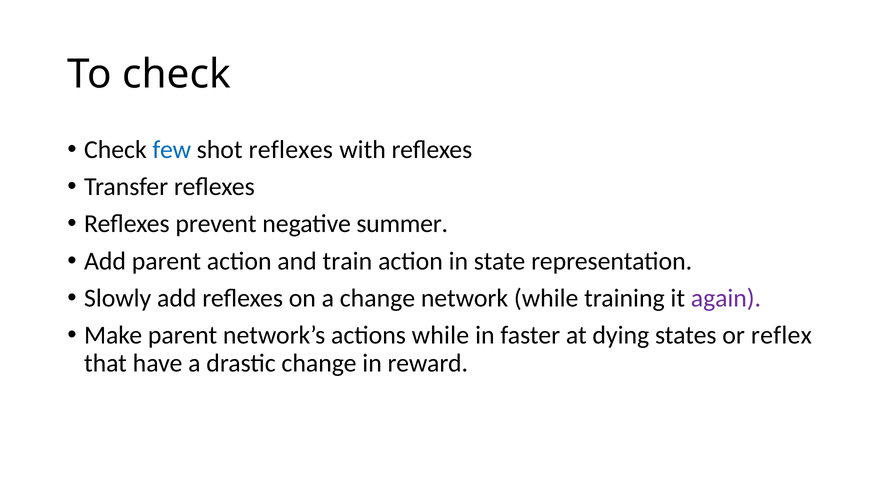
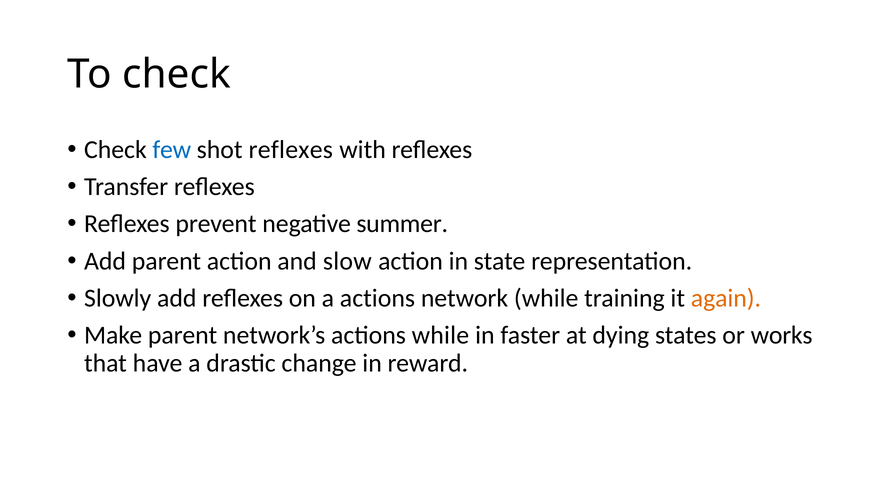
train: train -> slow (347, 261)
a change: change -> actions (377, 298)
again colour: purple -> orange (726, 298)
reflex: reflex -> works (782, 335)
